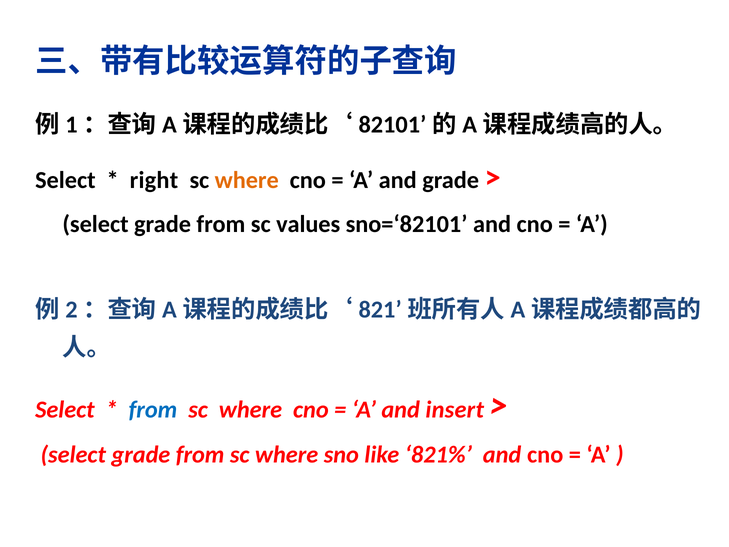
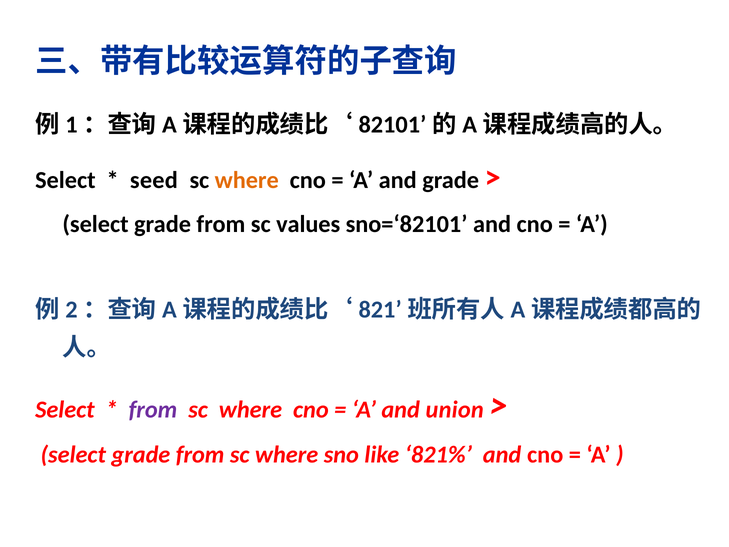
right: right -> seed (154, 180)
from colour: blue -> purple (153, 409)
insert: insert -> union (455, 409)
